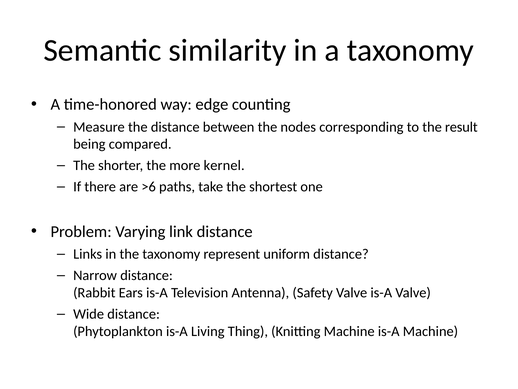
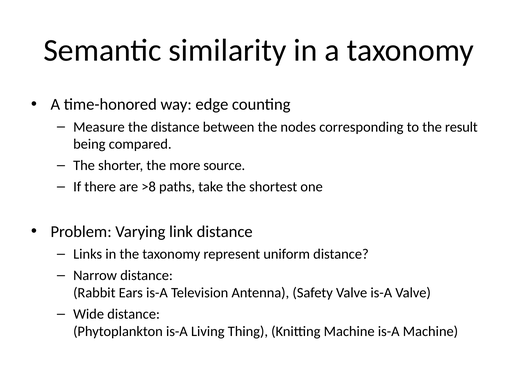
kernel: kernel -> source (224, 165)
>6: >6 -> >8 (149, 187)
